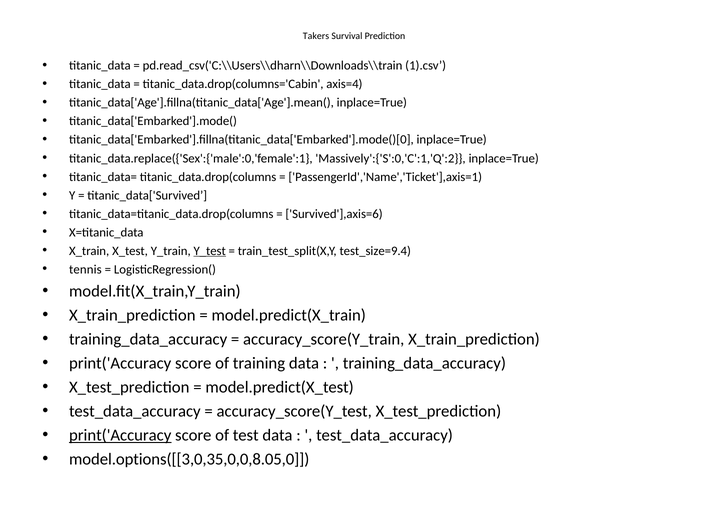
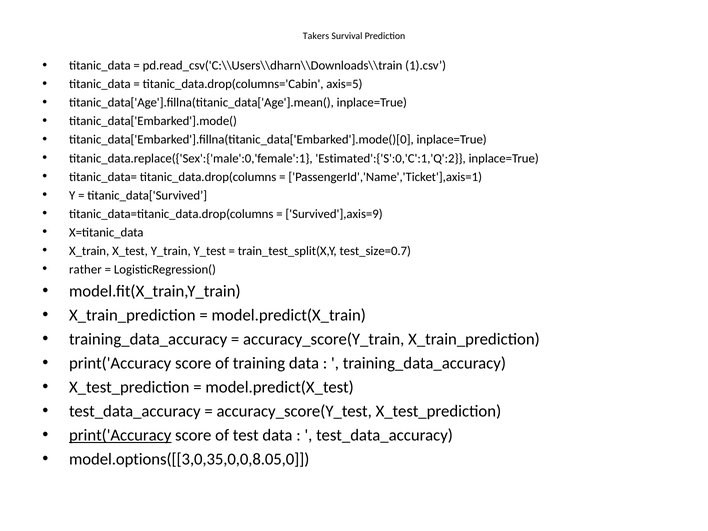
axis=4: axis=4 -> axis=5 (344, 84)
Massively':{'S':0,'C':1,'Q':2: Massively':{'S':0,'C':1,'Q':2 -> Estimated':{'S':0,'C':1,'Q':2 (391, 158)
Survived'],axis=6: Survived'],axis=6 -> Survived'],axis=9 (334, 214)
Y_test underline: present -> none (210, 251)
test_size=9.4: test_size=9.4 -> test_size=0.7 (375, 251)
tennis: tennis -> rather (85, 269)
